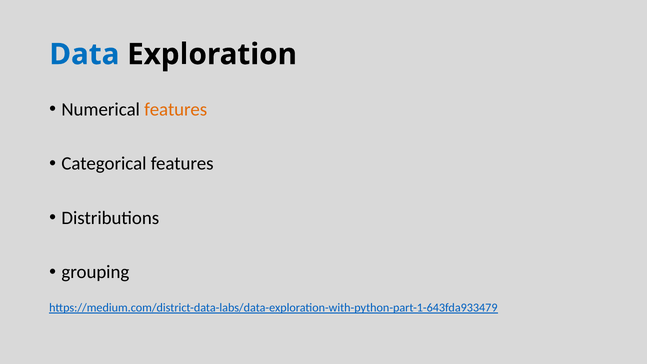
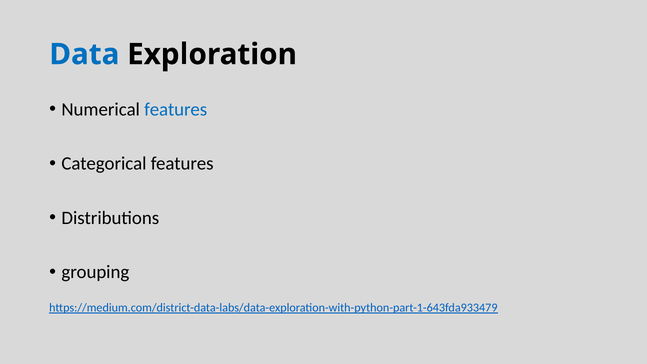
features colour: orange -> blue (176, 109)
